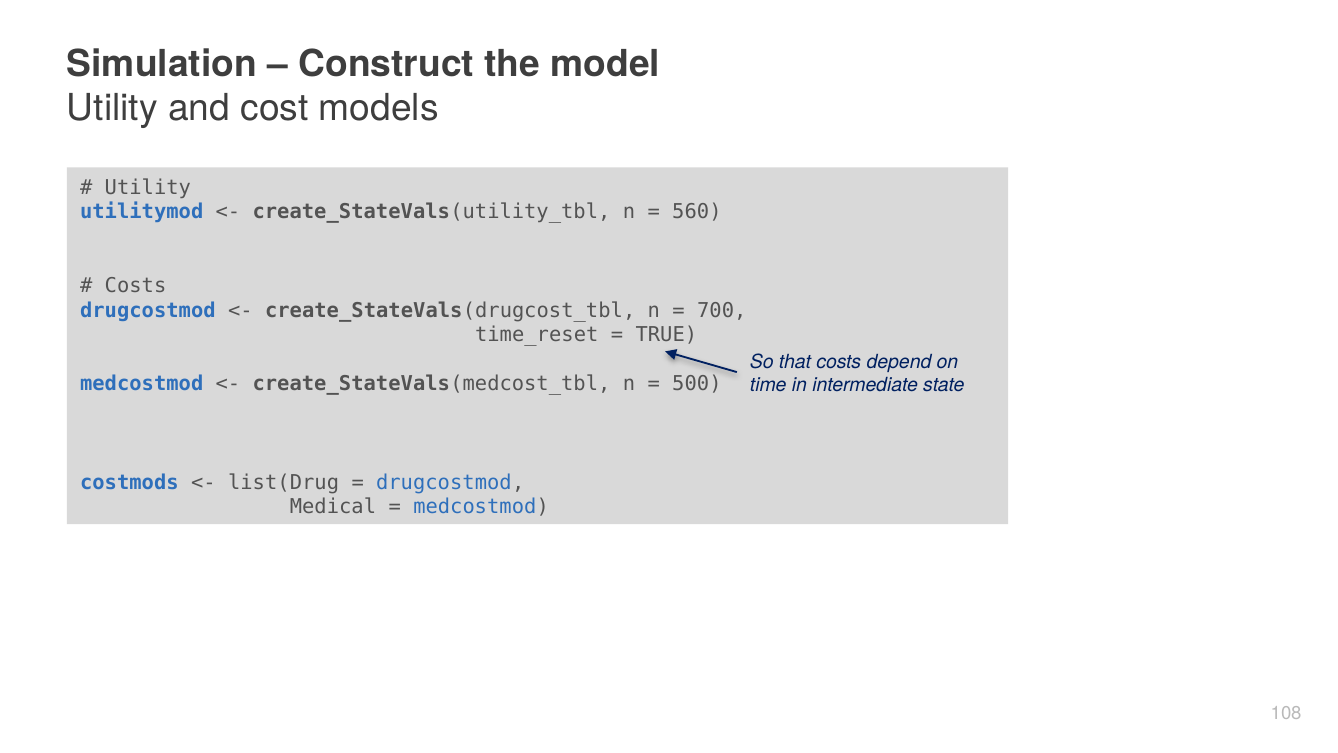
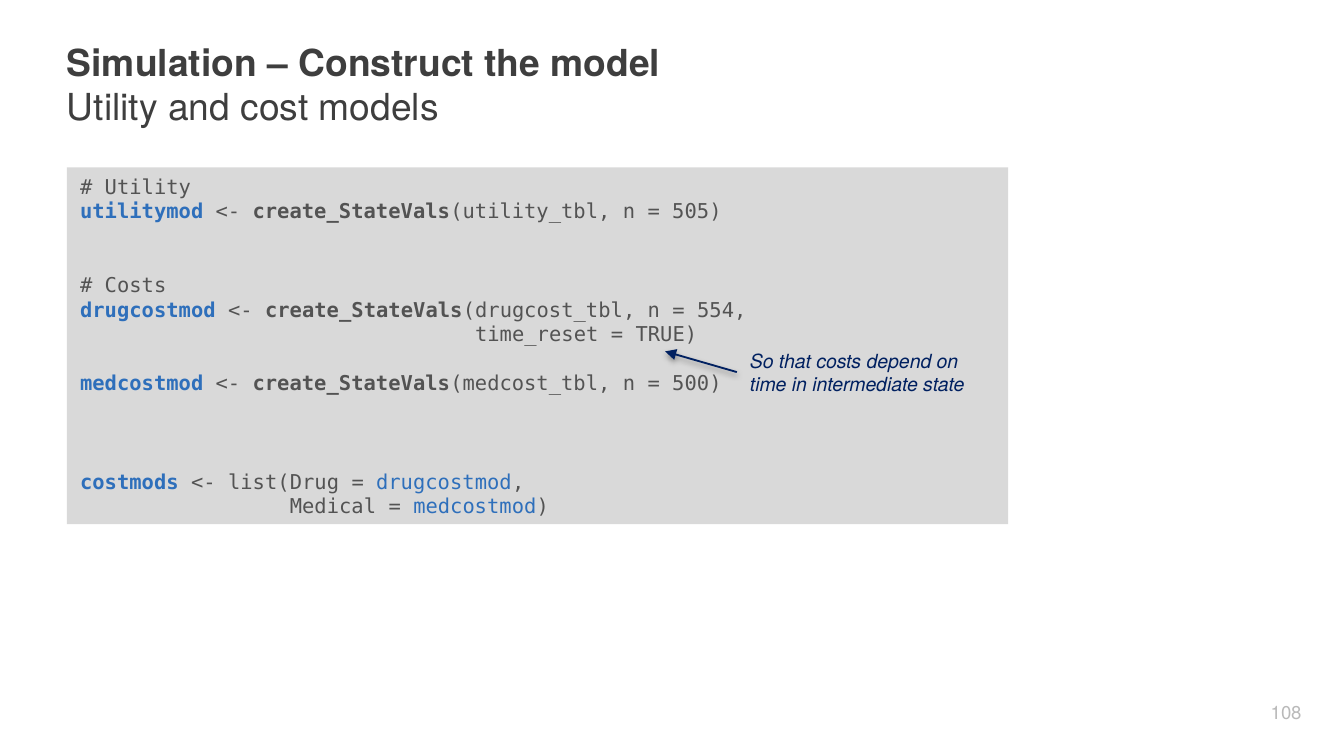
560: 560 -> 505 (697, 212)
700: 700 -> 554 (722, 310)
